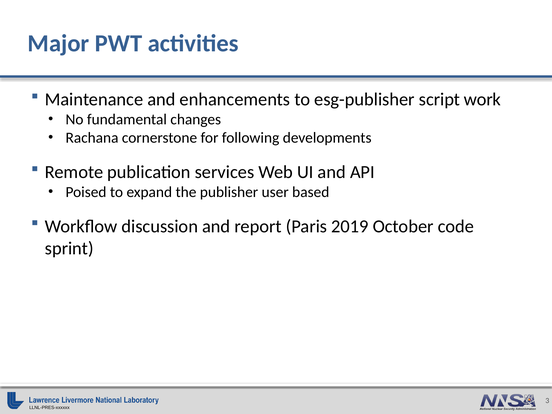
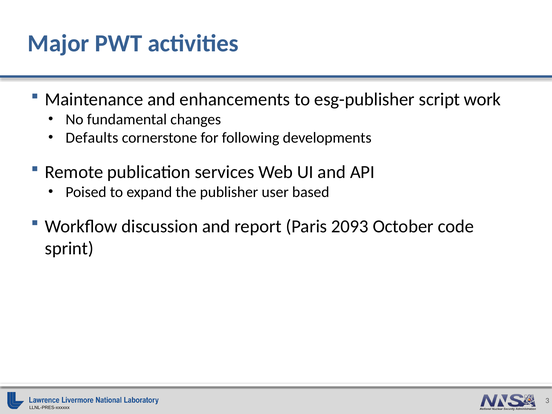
Rachana: Rachana -> Defaults (92, 138)
2019: 2019 -> 2093 (350, 226)
